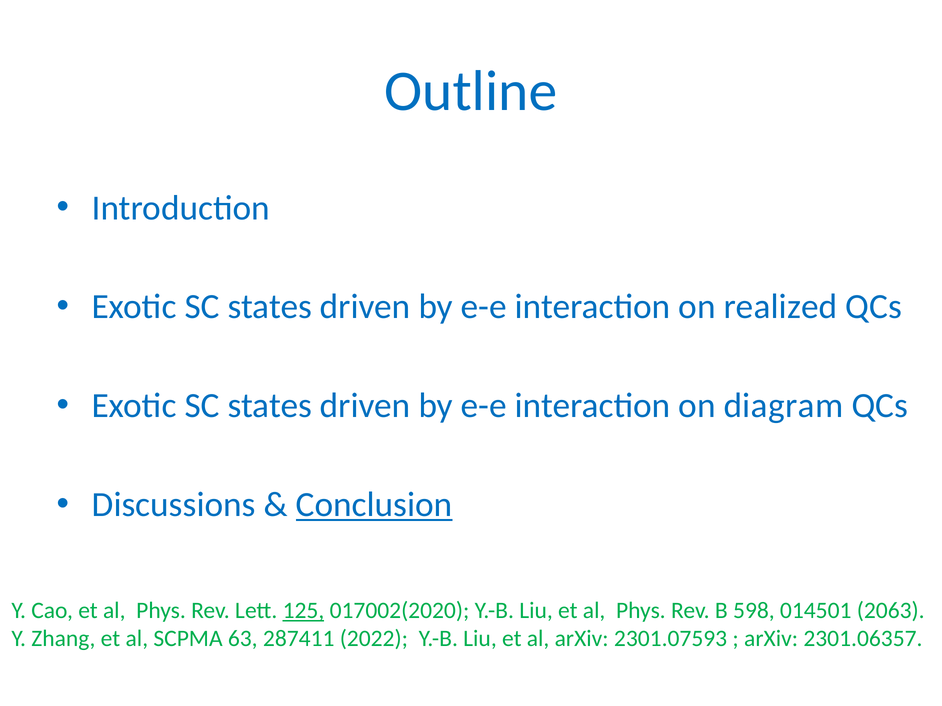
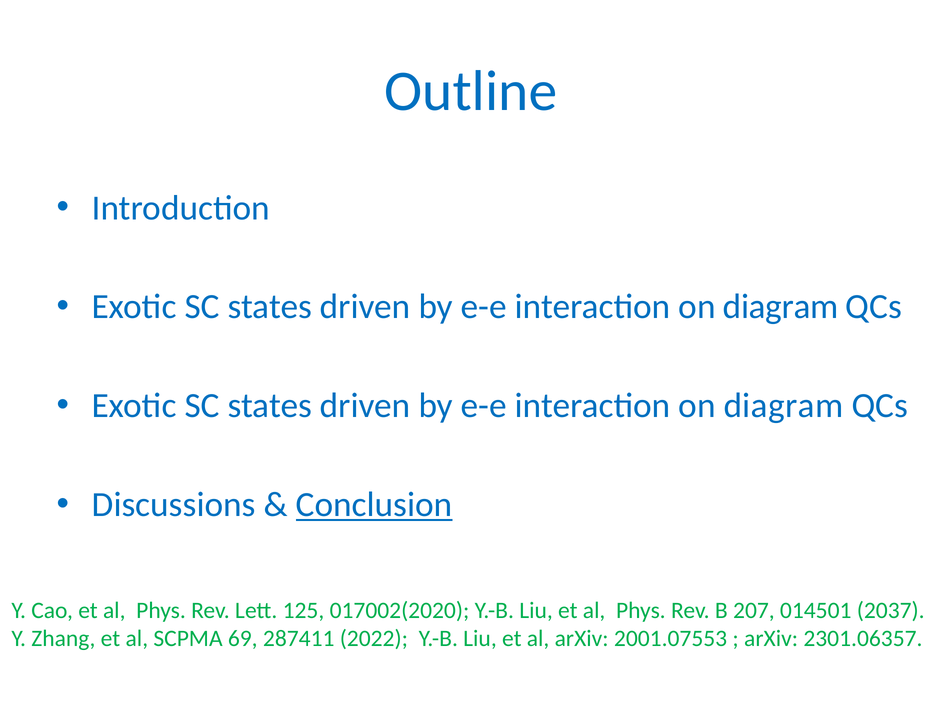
realized: realized -> diagram (781, 307)
125 underline: present -> none (303, 611)
598: 598 -> 207 (754, 611)
2063: 2063 -> 2037 (891, 611)
63: 63 -> 69 (243, 639)
2301.07593: 2301.07593 -> 2001.07553 (671, 639)
